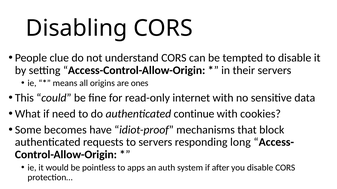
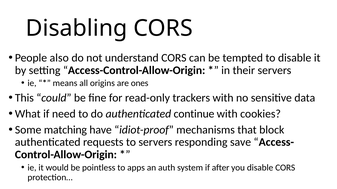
clue: clue -> also (59, 58)
internet: internet -> trackers (191, 98)
becomes: becomes -> matching (65, 130)
long: long -> save (241, 143)
